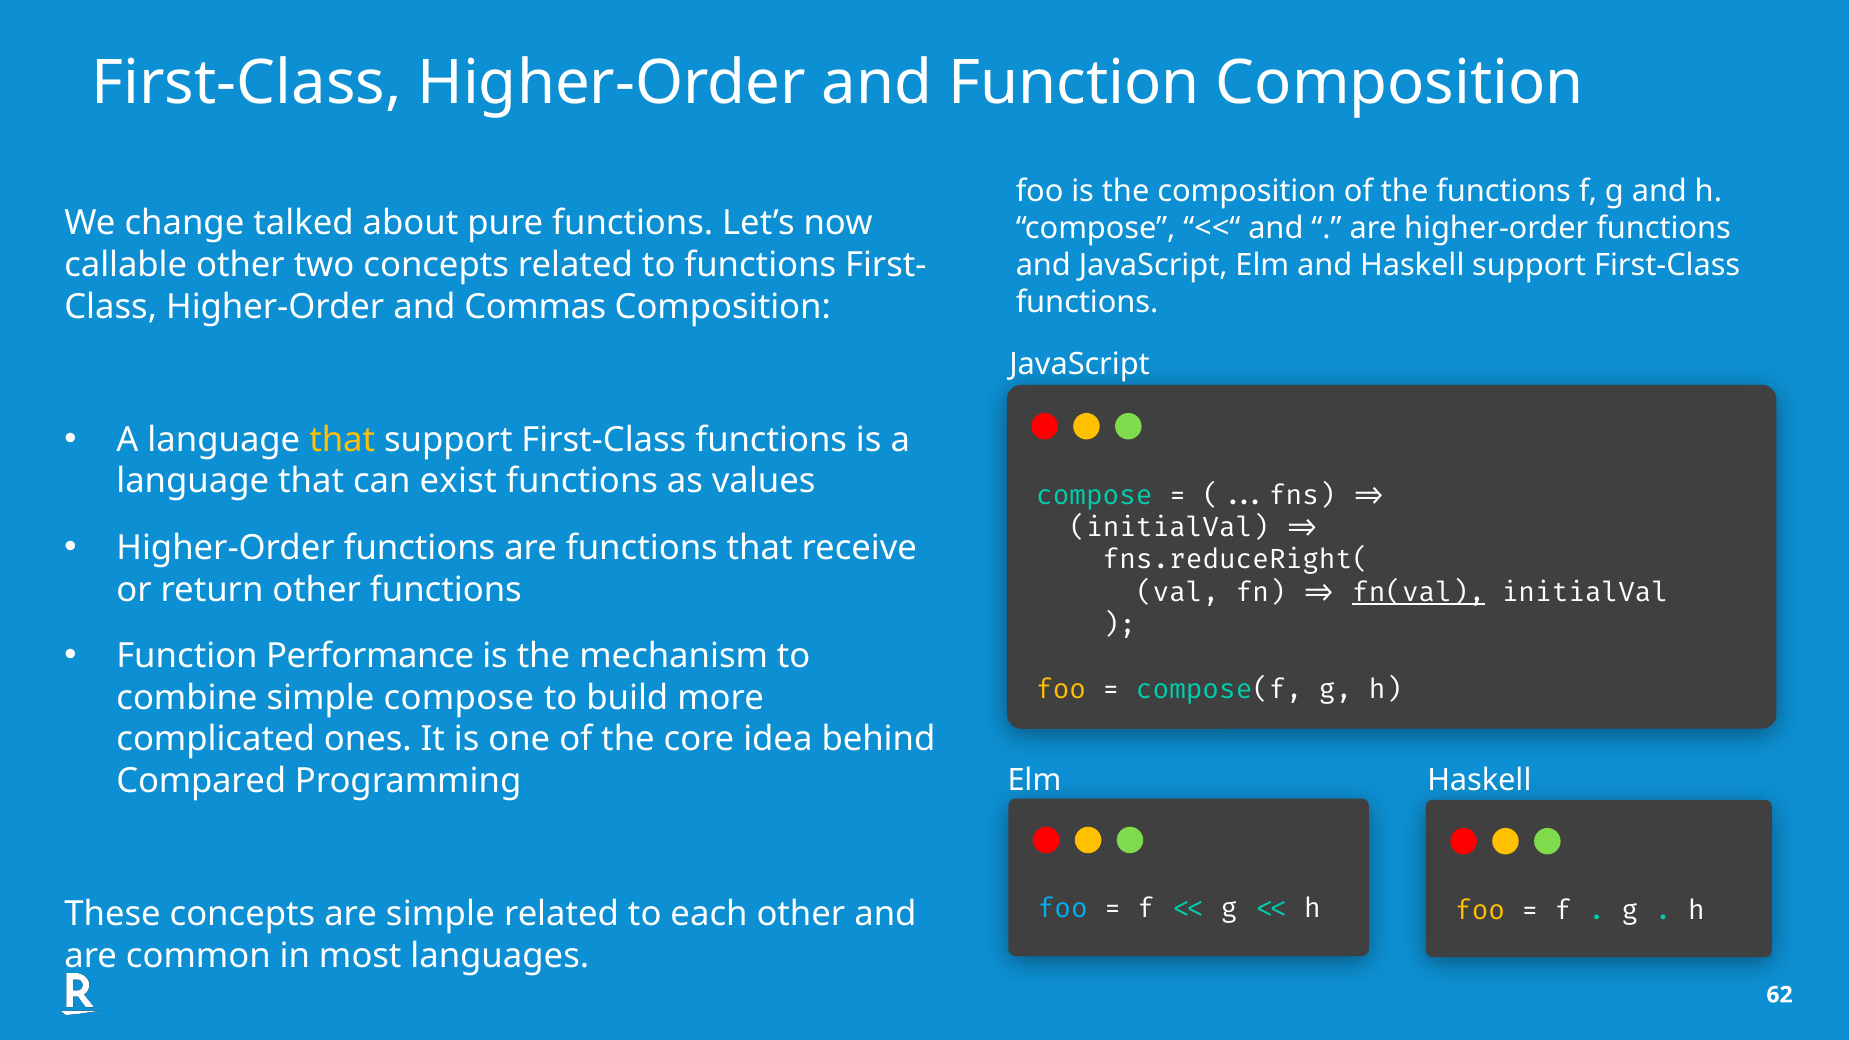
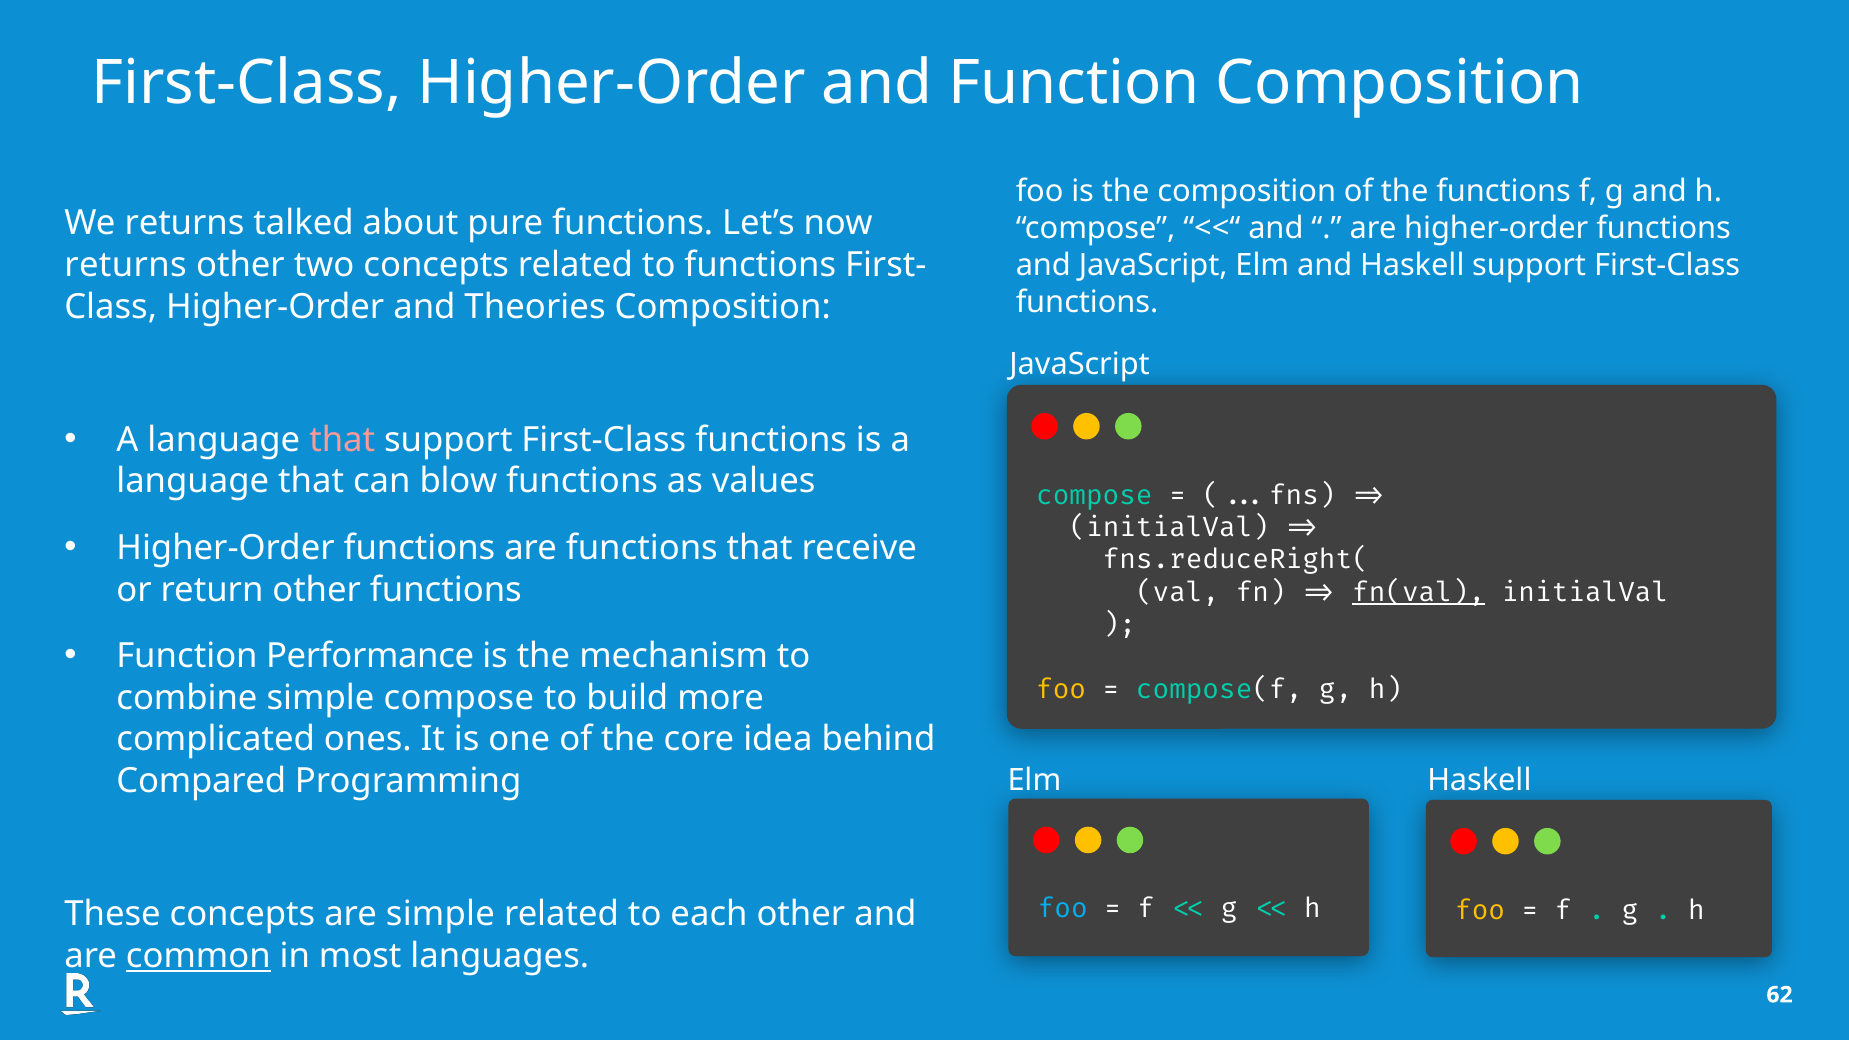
We change: change -> returns (184, 223)
callable: callable -> returns (126, 265)
Commas: Commas -> Theories (535, 307)
that colour: yellow -> pink (342, 440)
exist: exist -> blow (458, 481)
common underline: none -> present (198, 956)
